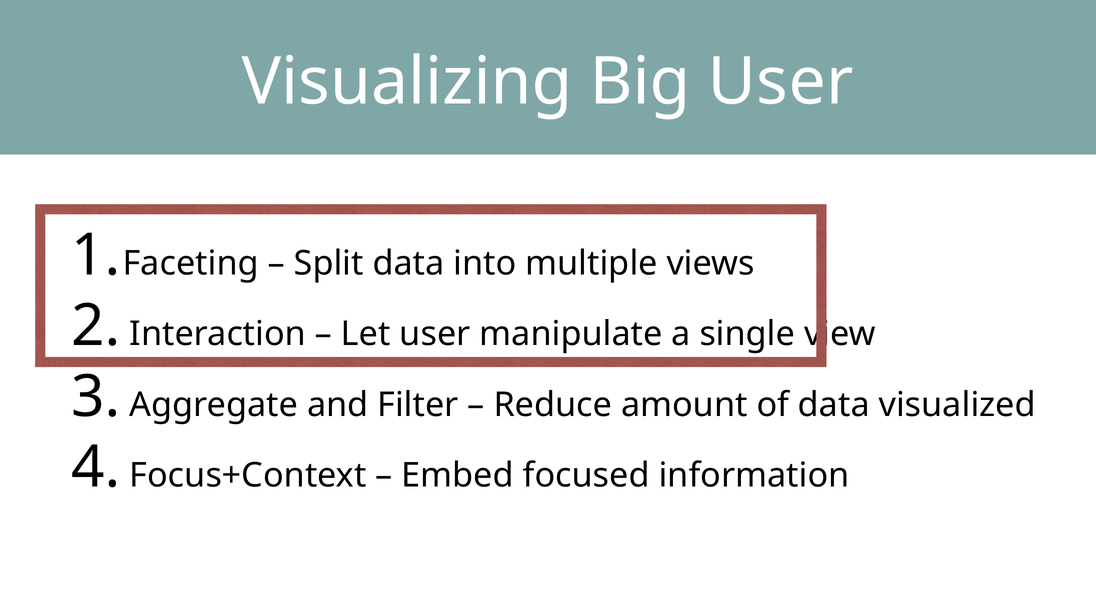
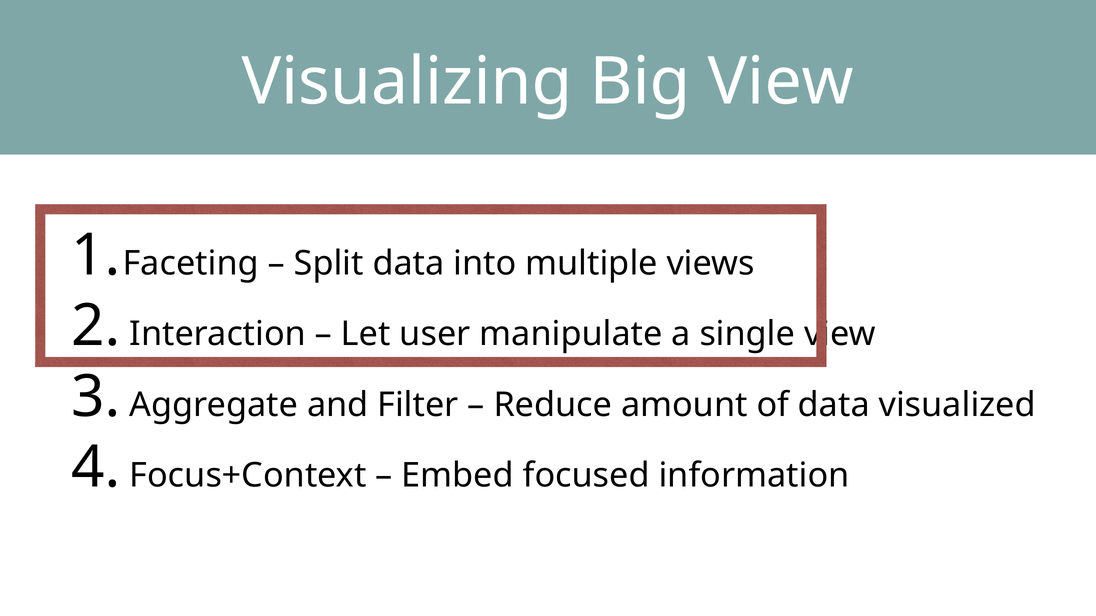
Big User: User -> View (781, 82)
